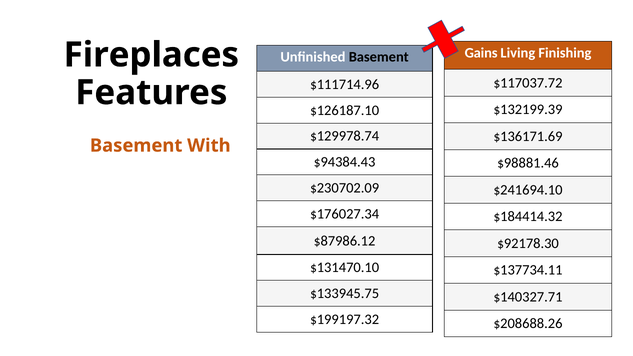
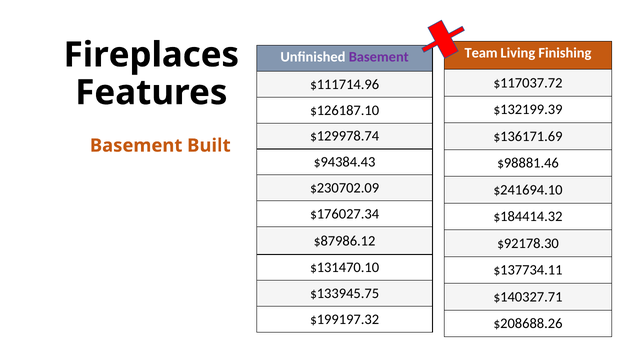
Gains: Gains -> Team (481, 53)
Basement colour: black -> purple (379, 57)
With: With -> Built (209, 146)
